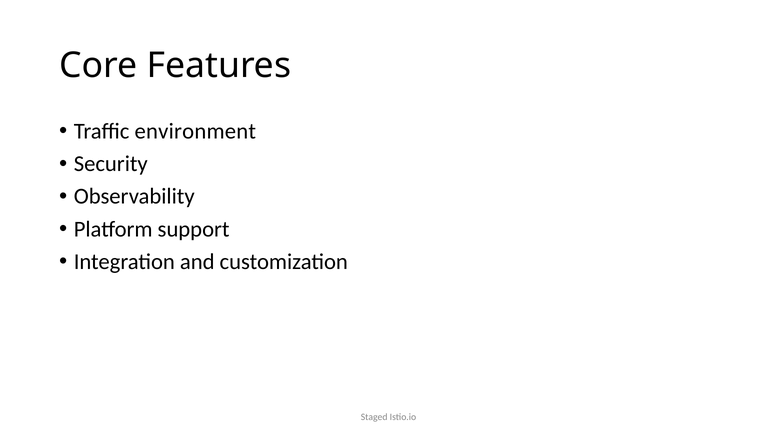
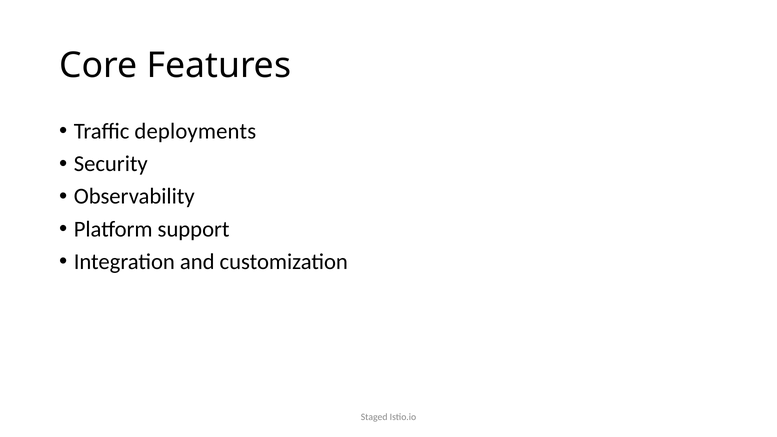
environment: environment -> deployments (195, 131)
